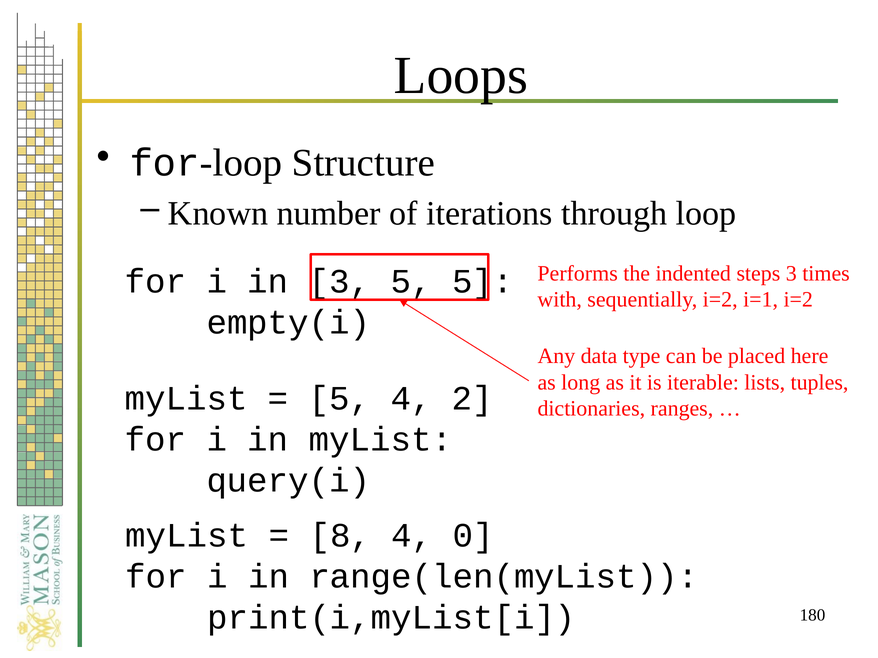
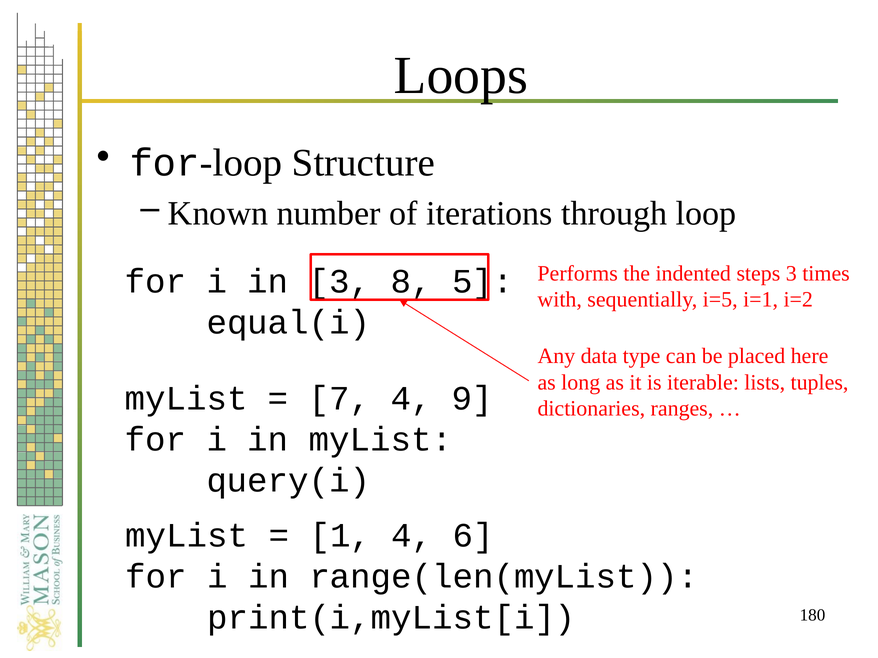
3 5: 5 -> 8 (411, 282)
sequentially i=2: i=2 -> i=5 (720, 300)
empty(i: empty(i -> equal(i (288, 323)
5: 5 -> 7 (340, 399)
2: 2 -> 9 (472, 399)
8: 8 -> 1 (340, 536)
0: 0 -> 6 (473, 536)
